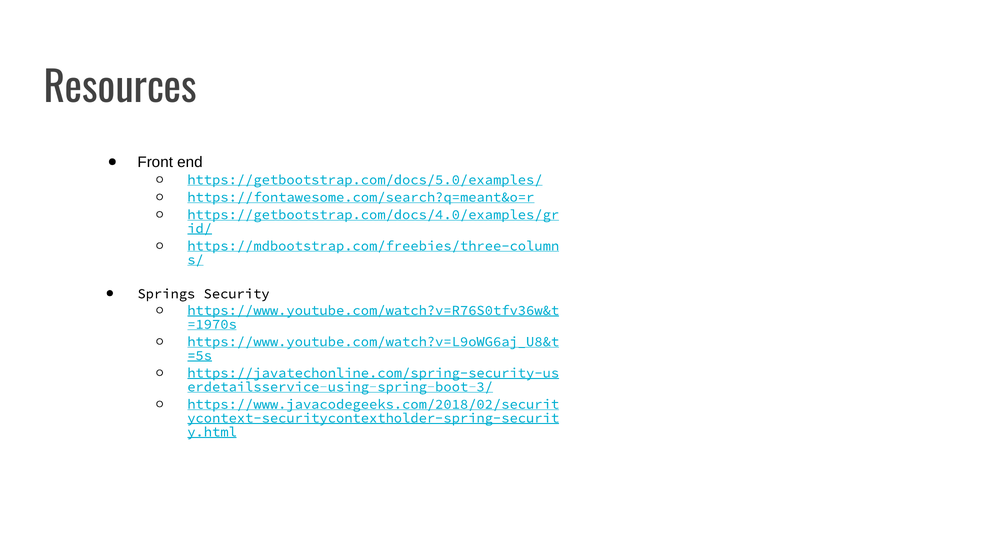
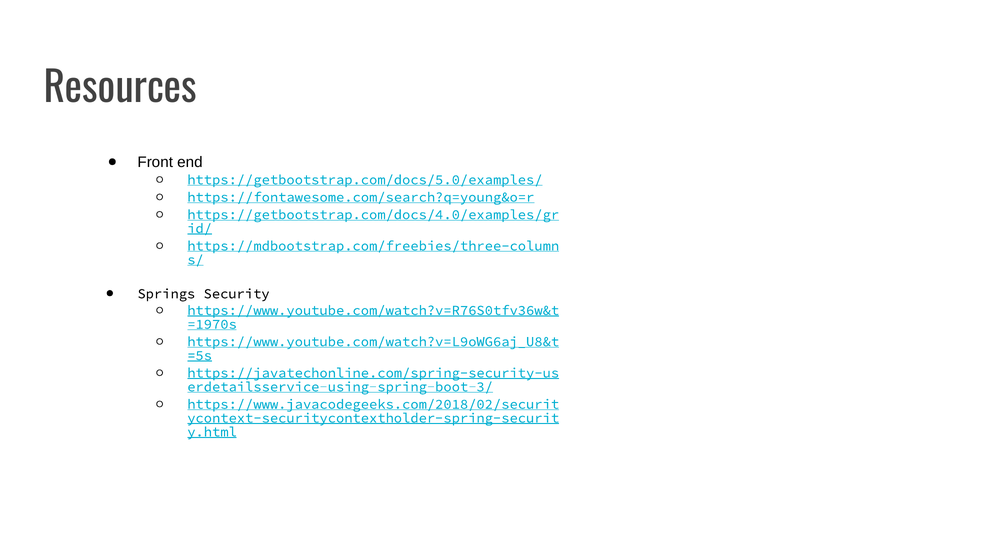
https://fontawesome.com/search?q=meant&o=r: https://fontawesome.com/search?q=meant&o=r -> https://fontawesome.com/search?q=young&o=r (361, 197)
